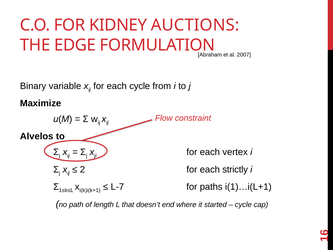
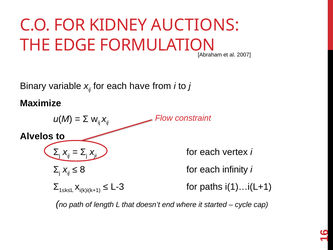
each cycle: cycle -> have (140, 86)
2: 2 -> 8 (82, 169)
strictly: strictly -> infinity (235, 169)
L-7: L-7 -> L-3 (117, 187)
